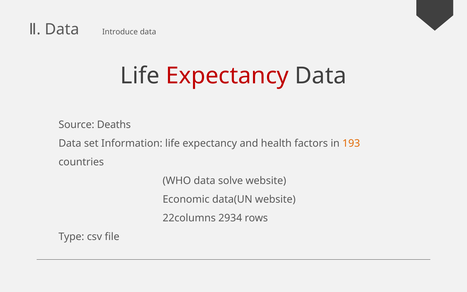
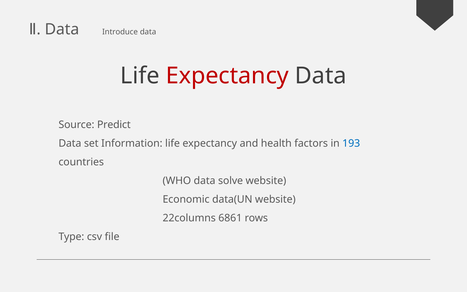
Deaths: Deaths -> Predict (114, 125)
193 colour: orange -> blue (351, 143)
2934: 2934 -> 6861 (230, 218)
